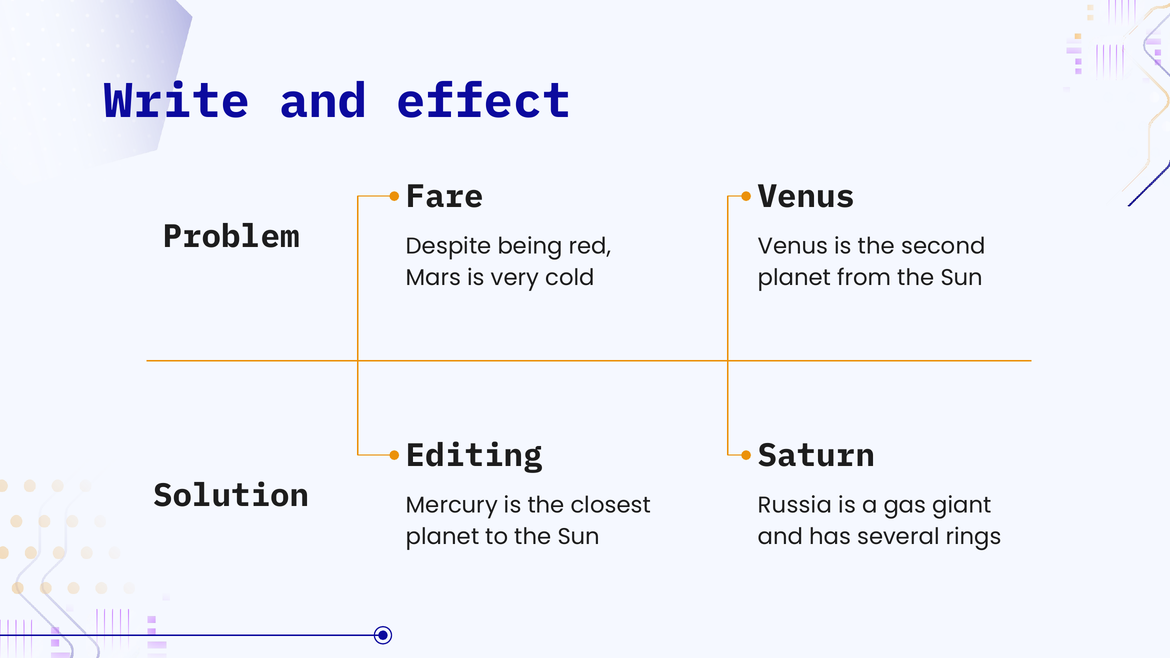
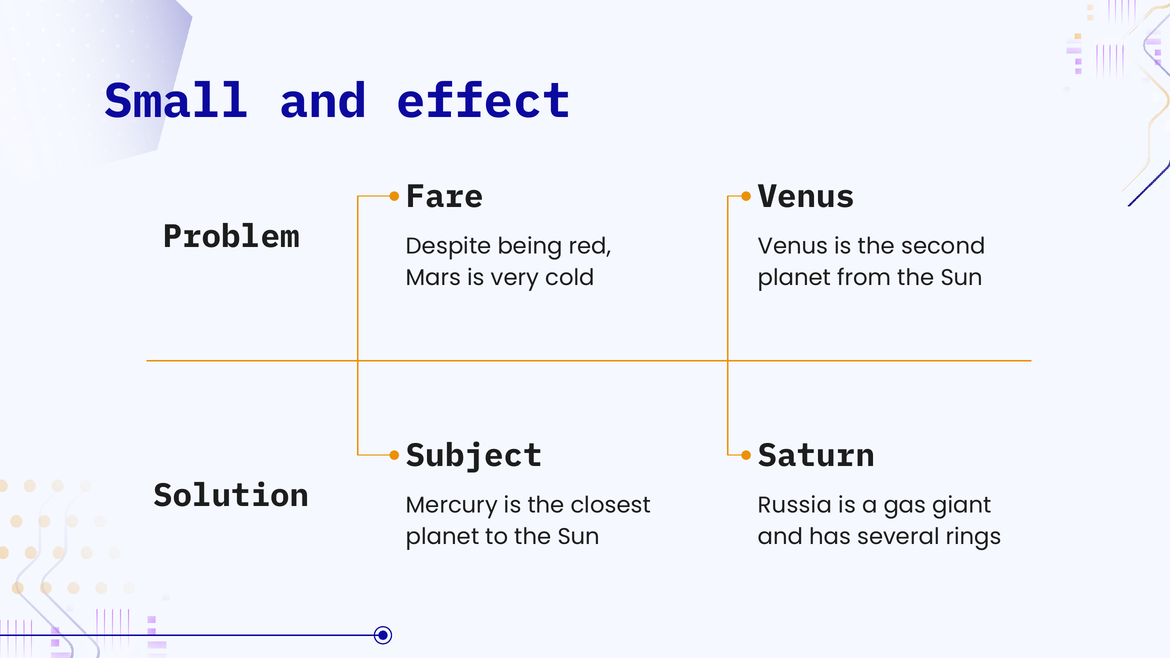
Write: Write -> Small (177, 101)
Editing: Editing -> Subject (474, 455)
